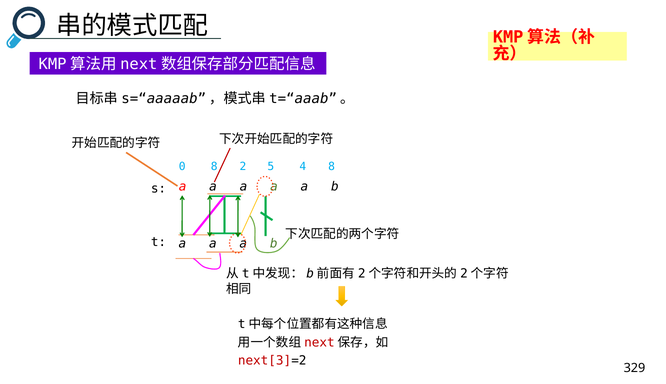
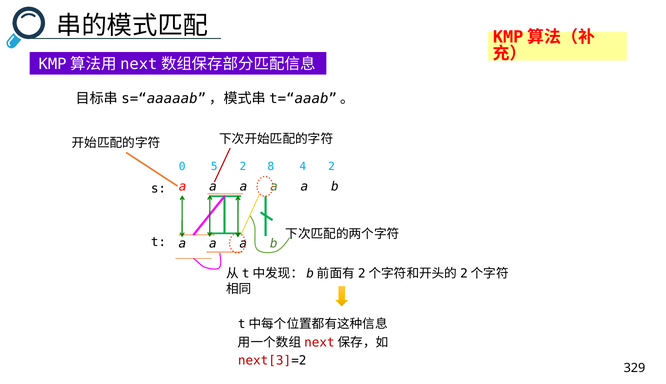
0 8: 8 -> 5 (214, 167)
5: 5 -> 8 (271, 167)
4 8: 8 -> 2 (332, 167)
